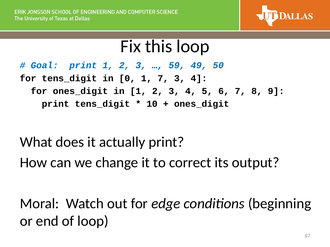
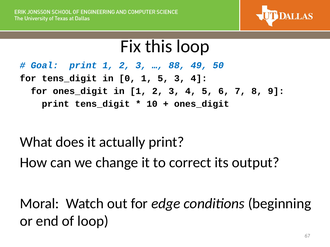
59: 59 -> 88 (177, 66)
1 7: 7 -> 5 (163, 78)
